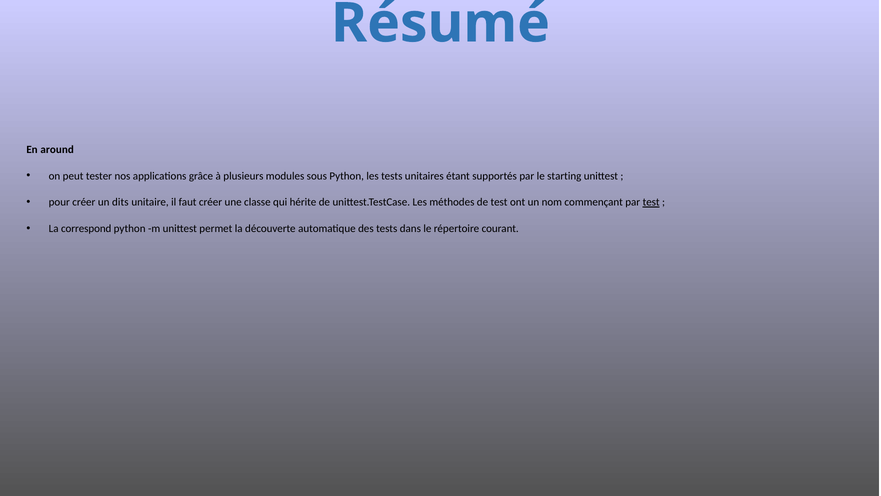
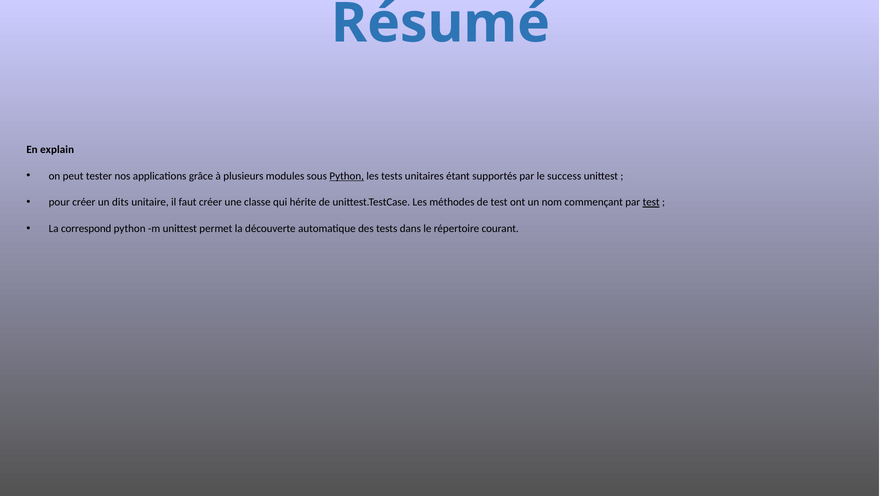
around: around -> explain (57, 149)
Python underline: none -> present (347, 176)
starting: starting -> success (564, 176)
